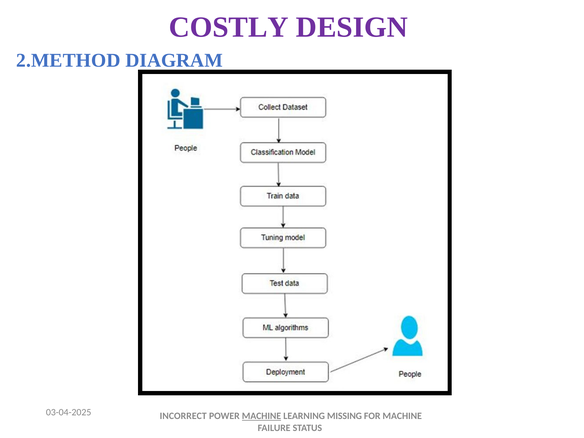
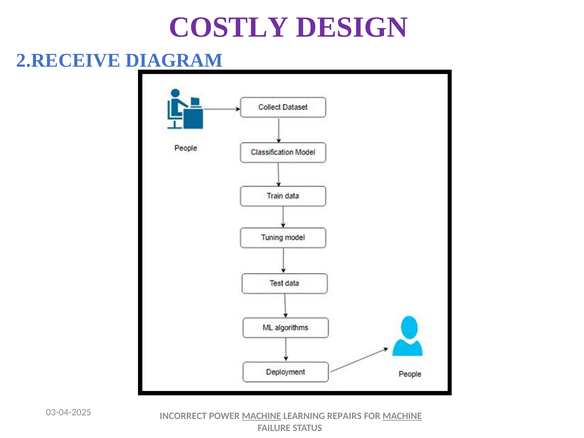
2.METHOD: 2.METHOD -> 2.RECEIVE (68, 60)
MISSING: MISSING -> REPAIRS (344, 416)
MACHINE underline: none -> present (402, 416)
